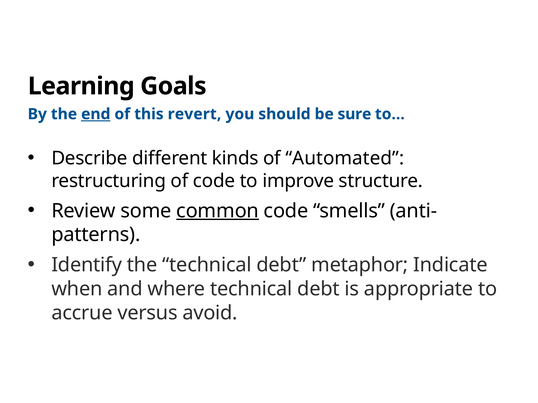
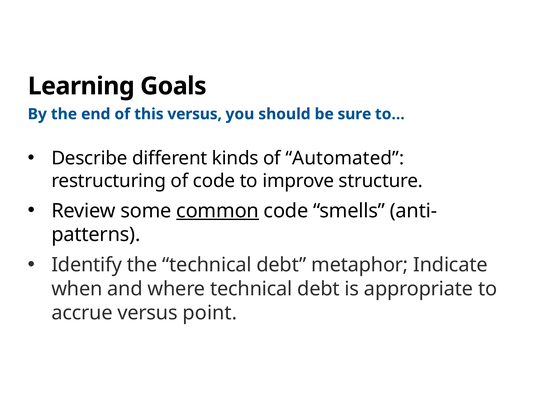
end underline: present -> none (96, 114)
this revert: revert -> versus (195, 114)
avoid: avoid -> point (210, 313)
